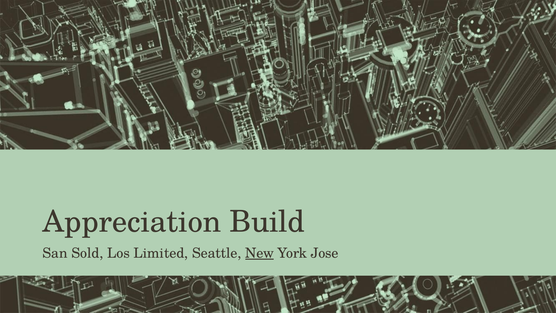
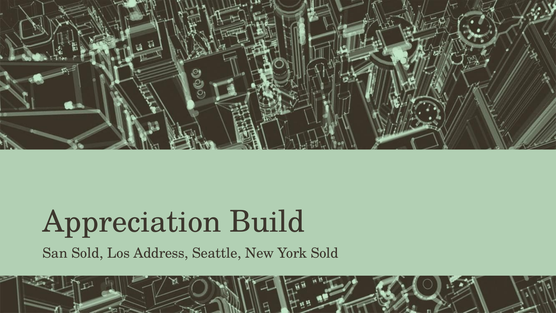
Limited: Limited -> Address (161, 253)
New underline: present -> none (260, 253)
York Jose: Jose -> Sold (325, 253)
